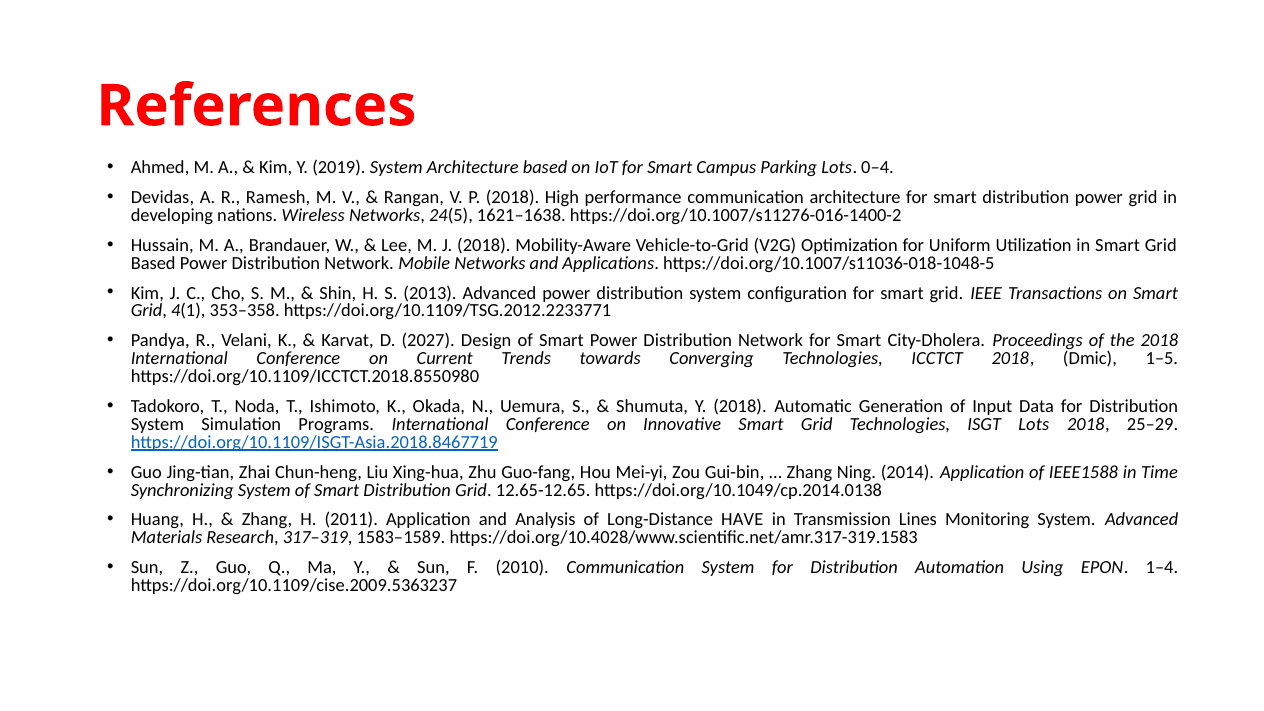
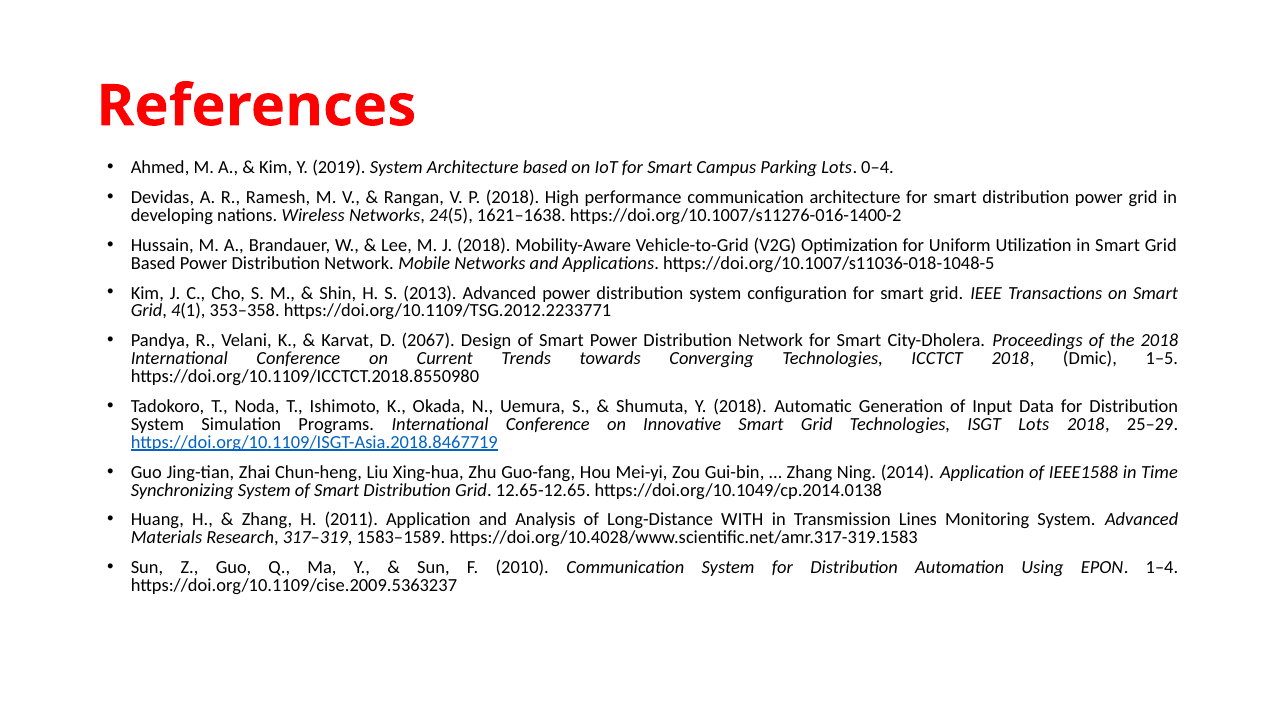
2027: 2027 -> 2067 (428, 341)
HAVE: HAVE -> WITH (742, 520)
